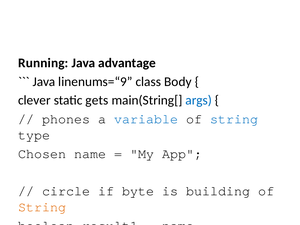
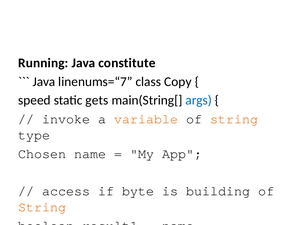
advantage: advantage -> constitute (127, 63)
linenums=“9: linenums=“9 -> linenums=“7 (95, 82)
Body: Body -> Copy (178, 82)
clever: clever -> speed (34, 100)
phones: phones -> invoke (66, 119)
variable colour: blue -> orange (146, 119)
string colour: blue -> orange (234, 119)
circle: circle -> access (66, 191)
